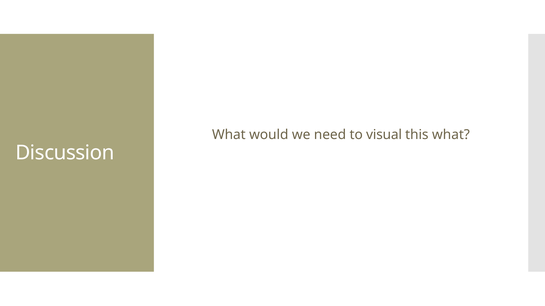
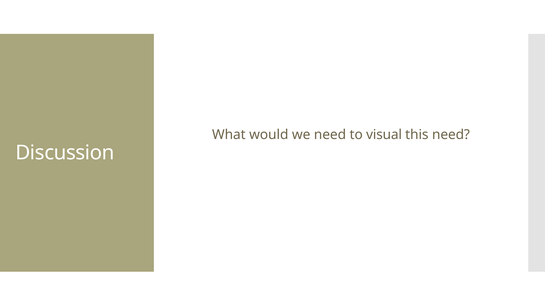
this what: what -> need (451, 135)
